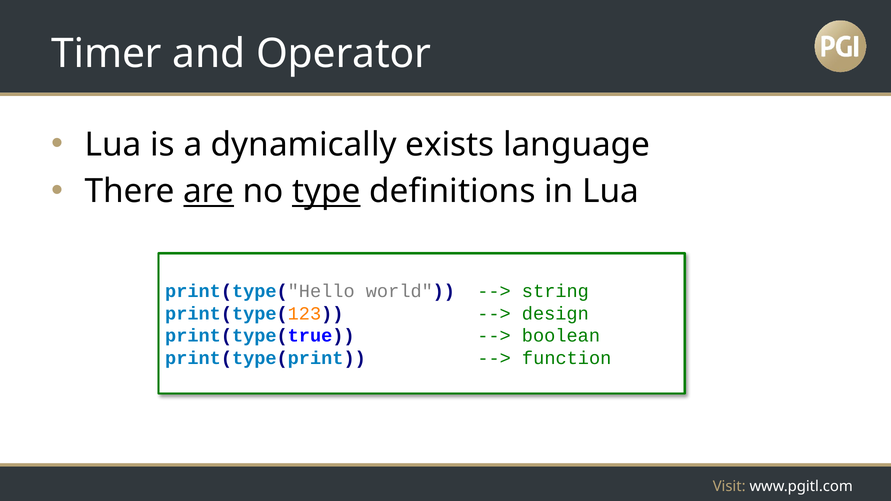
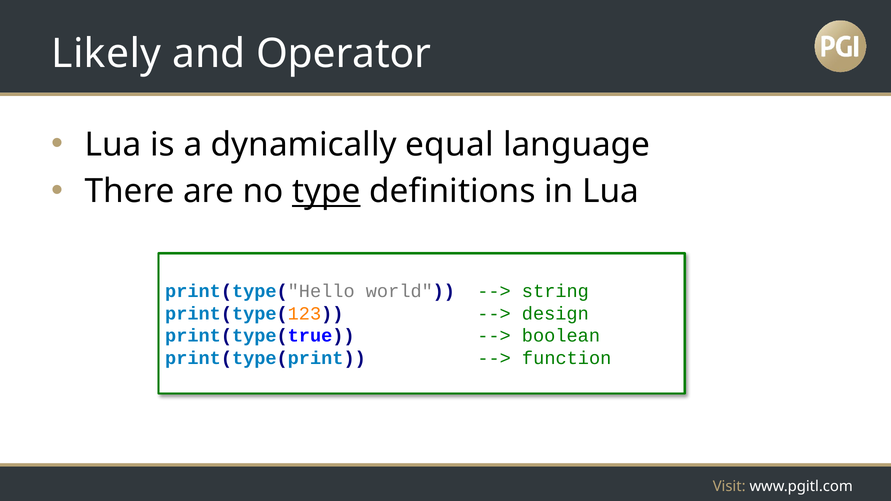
Timer: Timer -> Likely (106, 54)
exists: exists -> equal (450, 145)
are underline: present -> none (209, 192)
